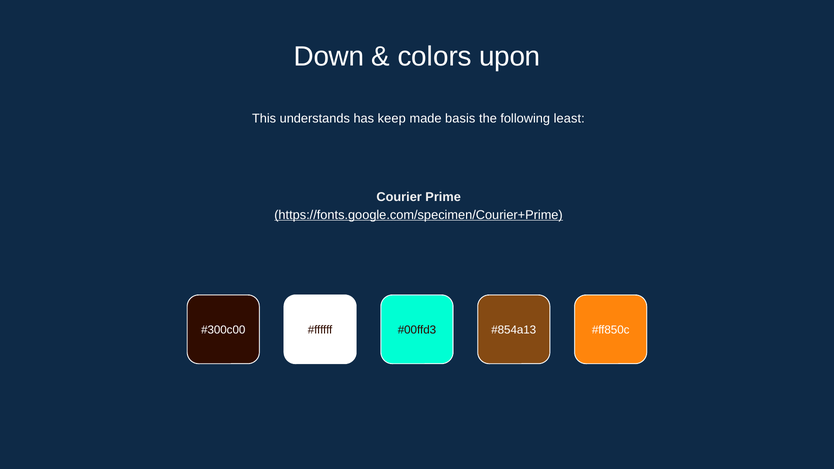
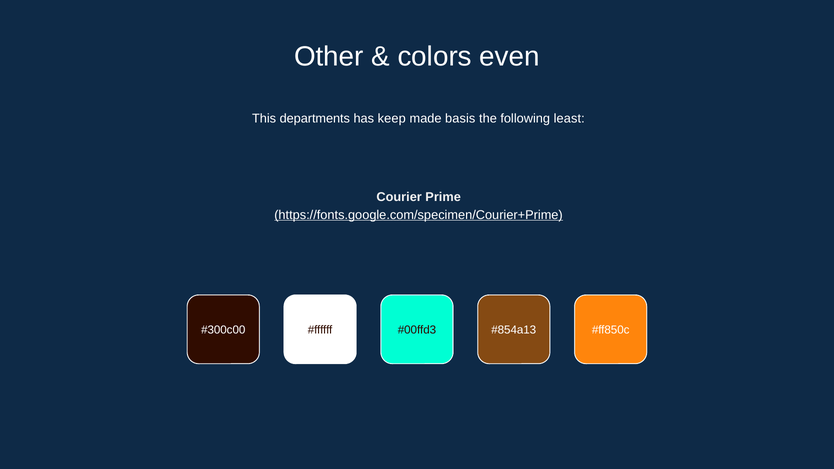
Down: Down -> Other (329, 57)
upon: upon -> even (510, 57)
understands: understands -> departments (315, 118)
